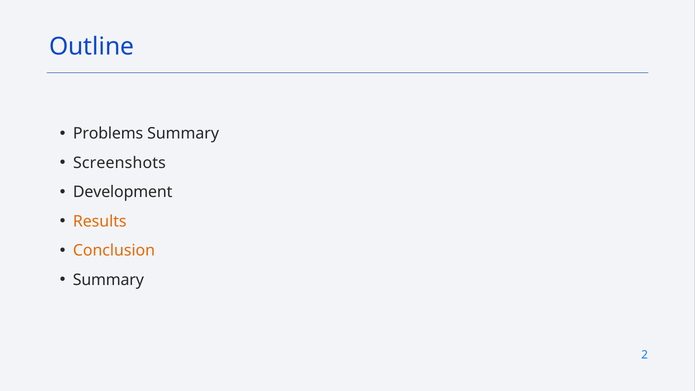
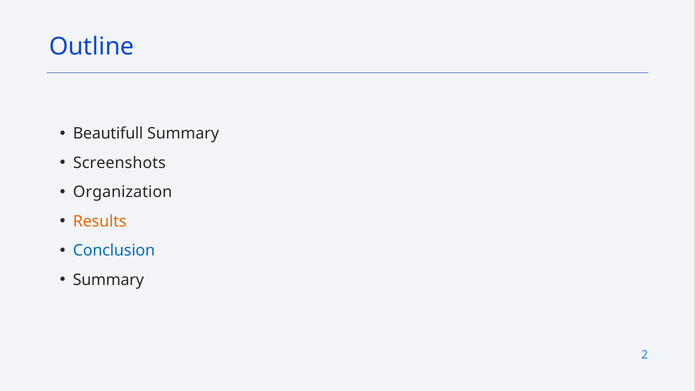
Problems: Problems -> Beautifull (108, 134)
Development: Development -> Organization (123, 192)
Conclusion colour: orange -> blue (114, 251)
